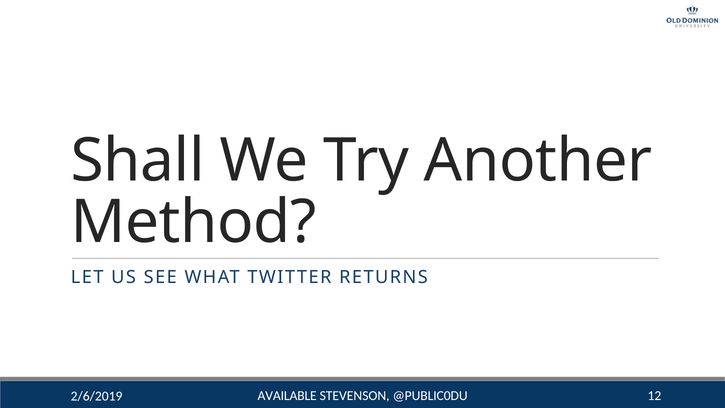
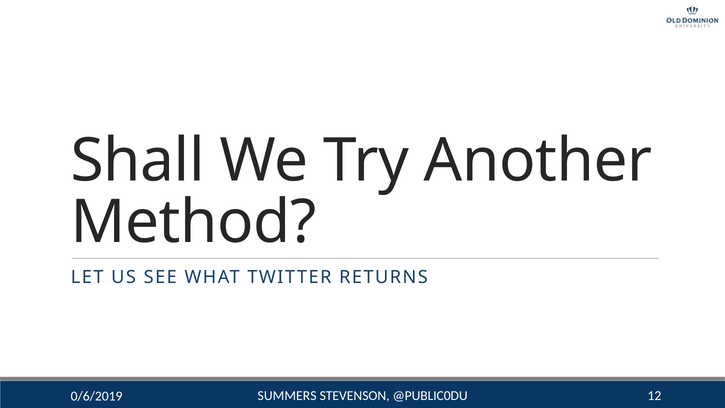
AVAILABLE: AVAILABLE -> SUMMERS (287, 396)
2/6/2019: 2/6/2019 -> 0/6/2019 (97, 396)
